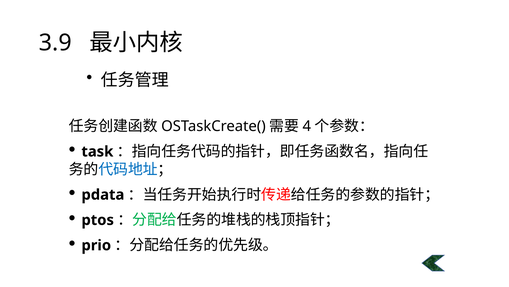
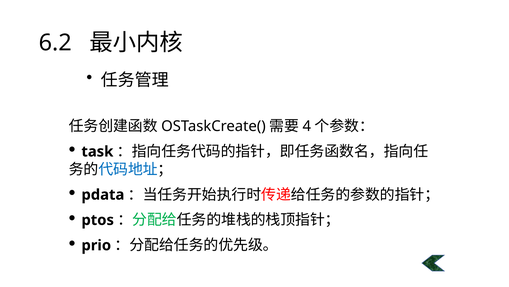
3.9: 3.9 -> 6.2 (55, 43)
